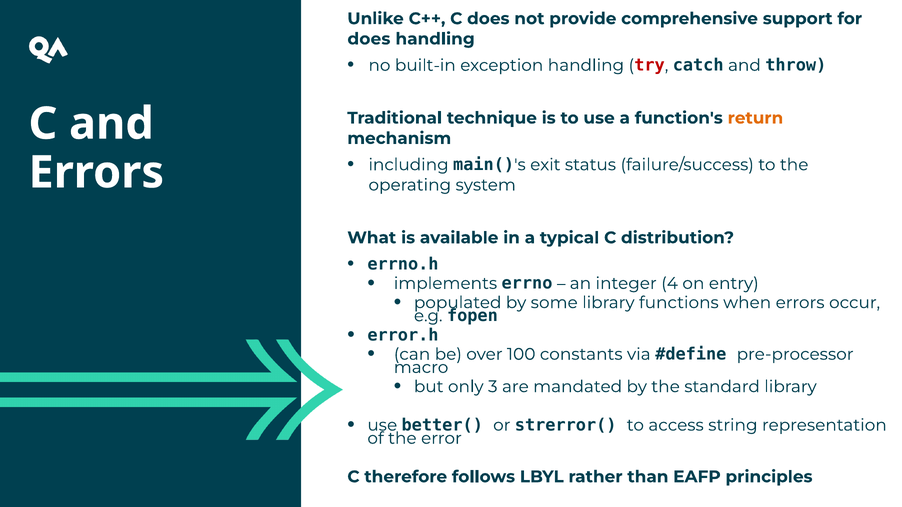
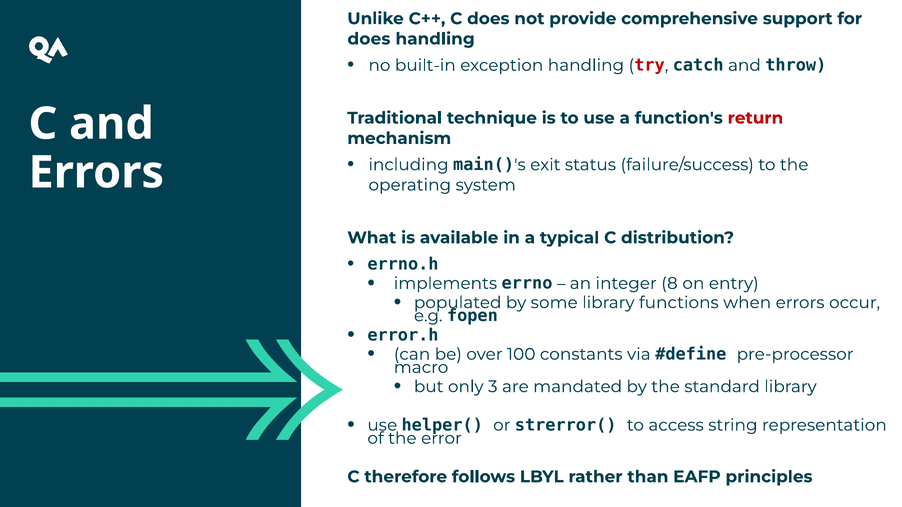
return colour: orange -> red (755, 118)
4: 4 -> 8 (670, 284)
better(: better( -> helper( (442, 425)
